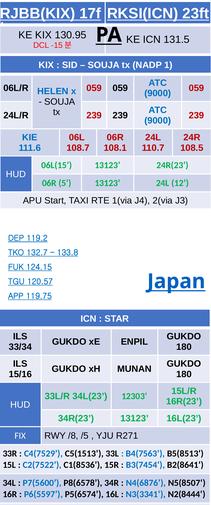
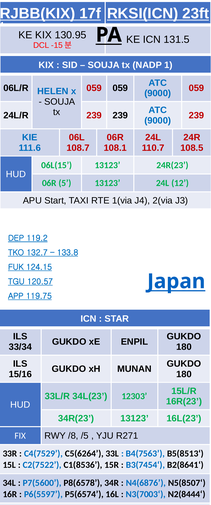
C5(1513: C5(1513 -> C5(6264 (84, 453)
N3(3341‘: N3(3341‘ -> N3(7003‘ (146, 494)
